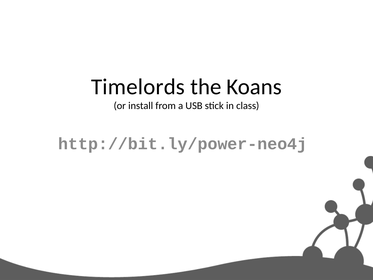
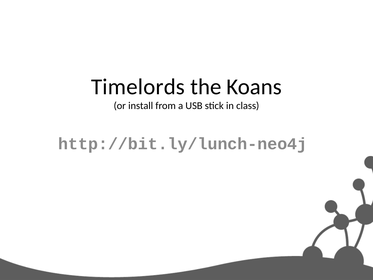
http://bit.ly/power-neo4j: http://bit.ly/power-neo4j -> http://bit.ly/lunch-neo4j (183, 144)
